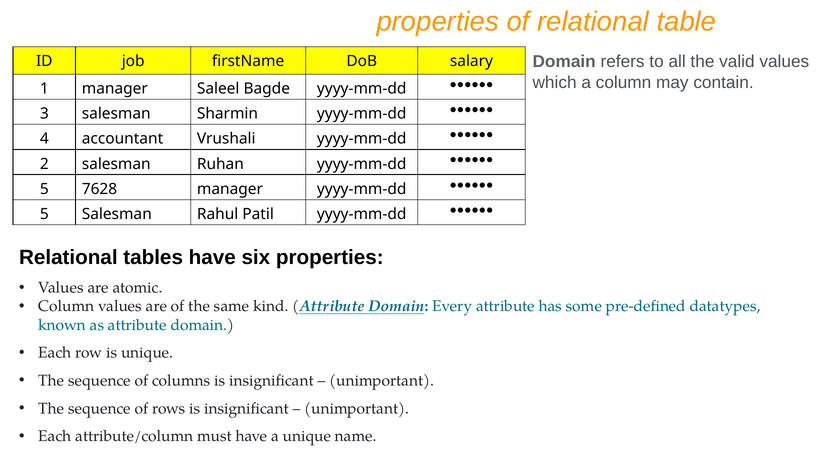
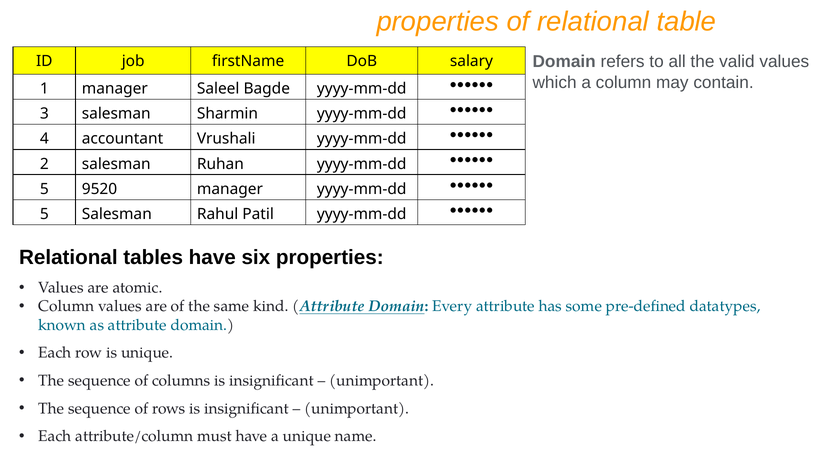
7628: 7628 -> 9520 (99, 189)
